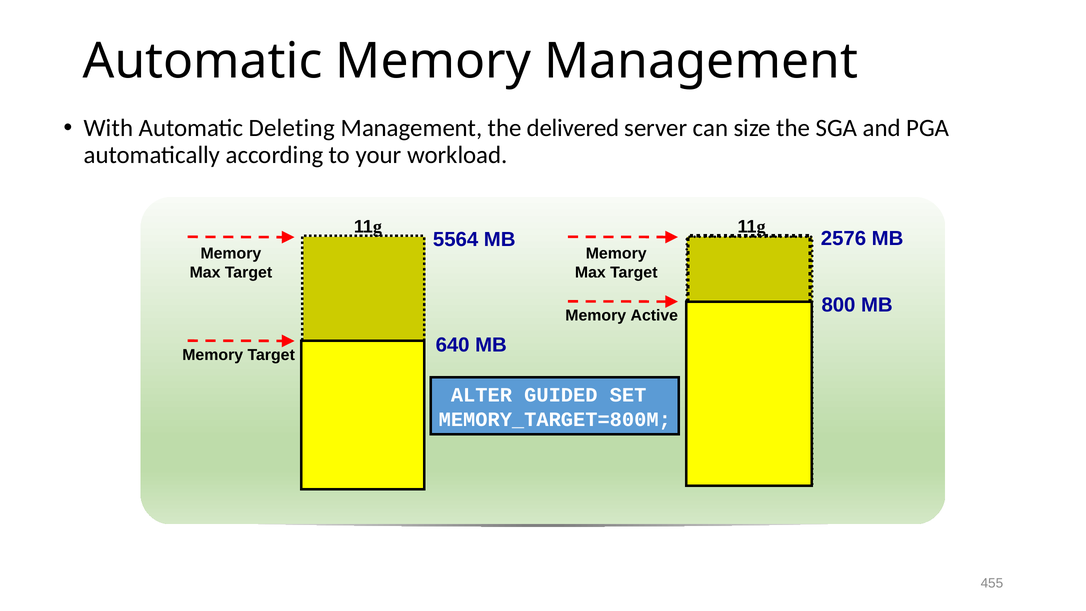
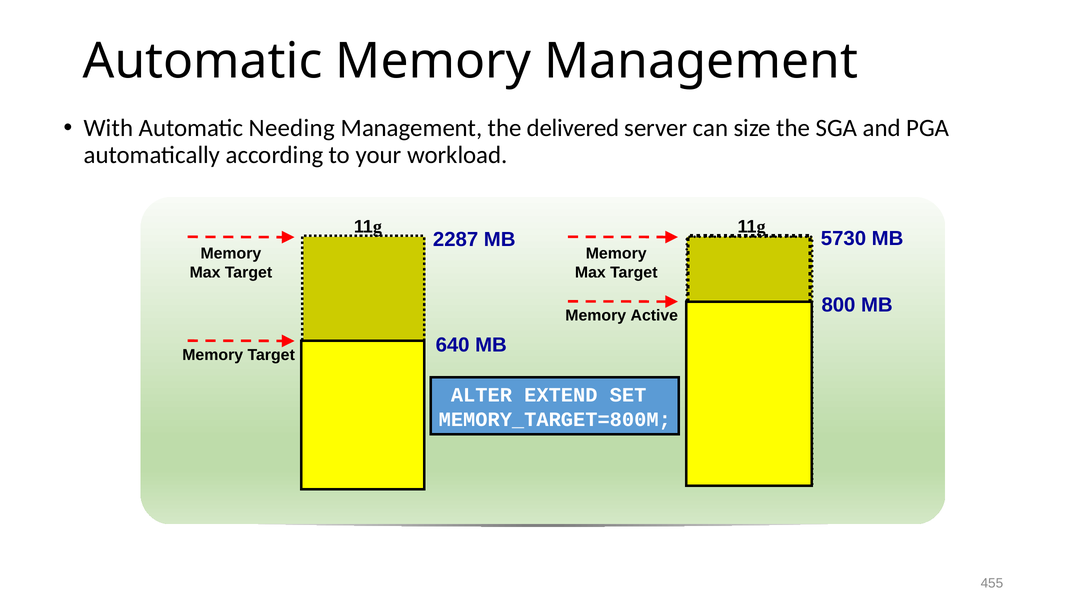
Deleting: Deleting -> Needing (292, 128)
2576: 2576 -> 5730 (843, 239)
5564: 5564 -> 2287 (456, 239)
GUIDED: GUIDED -> EXTEND (561, 395)
